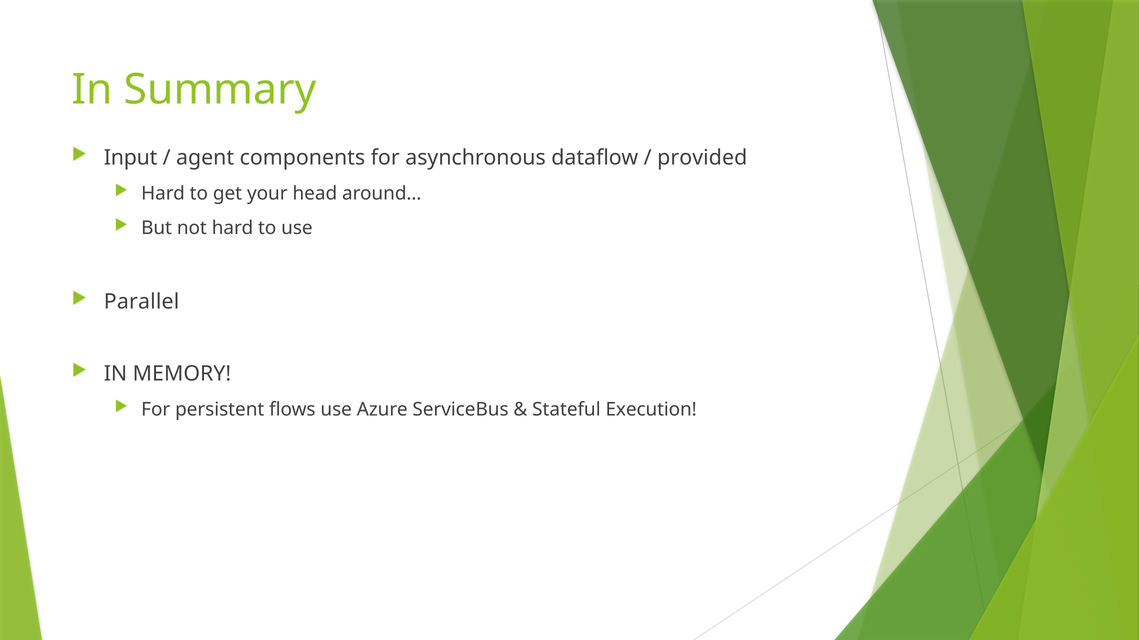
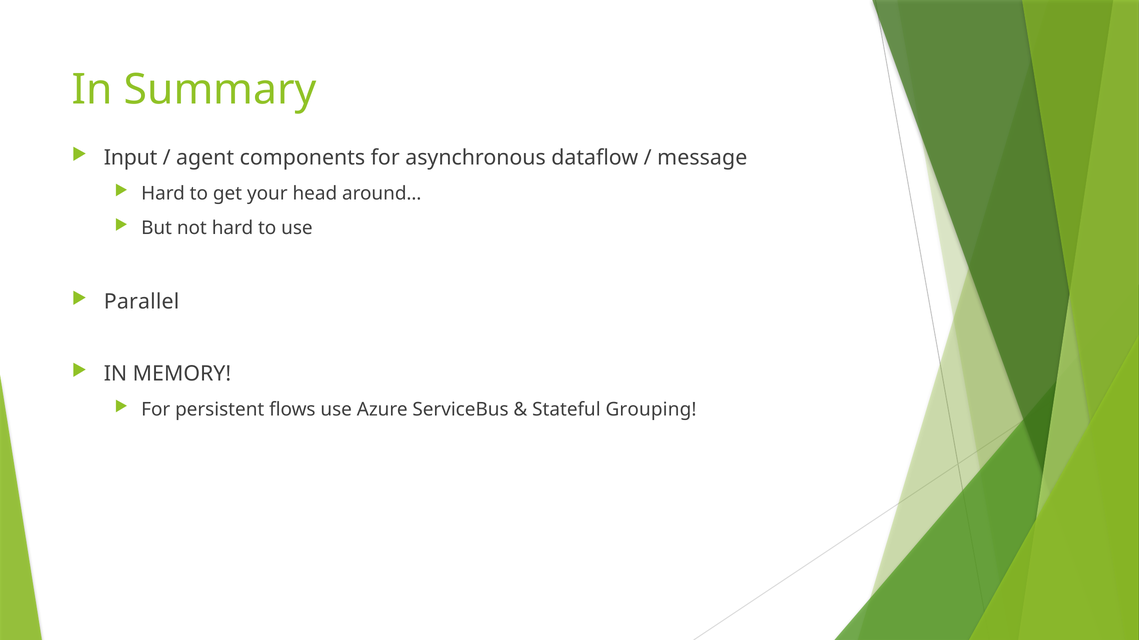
provided: provided -> message (702, 158)
Execution: Execution -> Grouping (651, 410)
